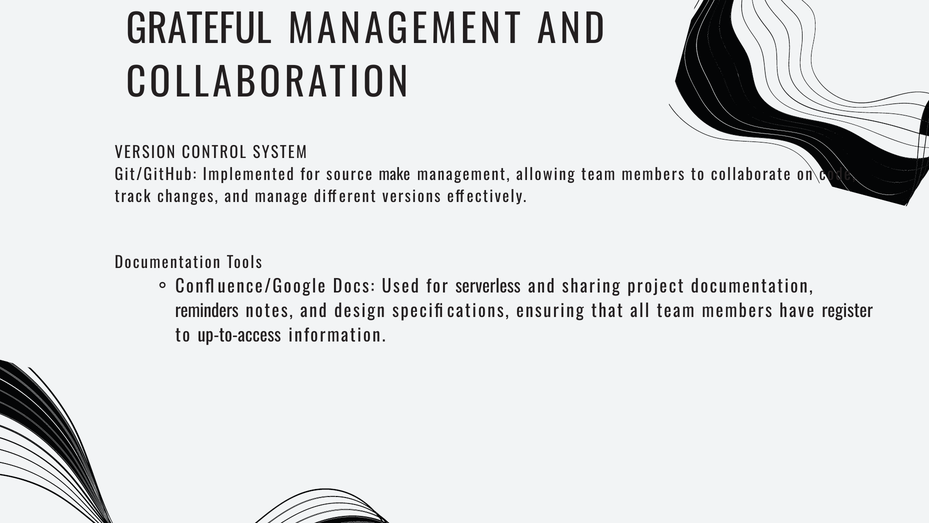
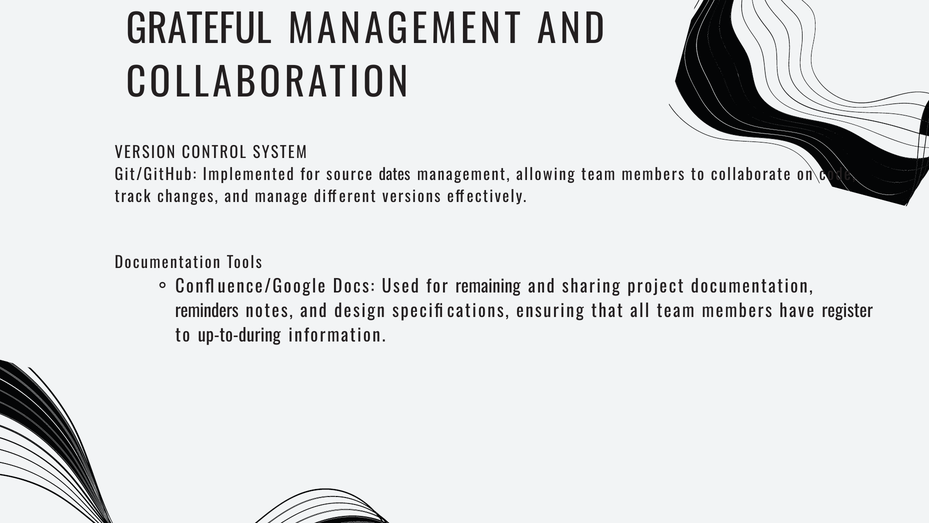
make: make -> dates (395, 175)
serverless: serverless -> remaining (488, 286)
up-to-access: up-to-access -> up-to-during (239, 336)
